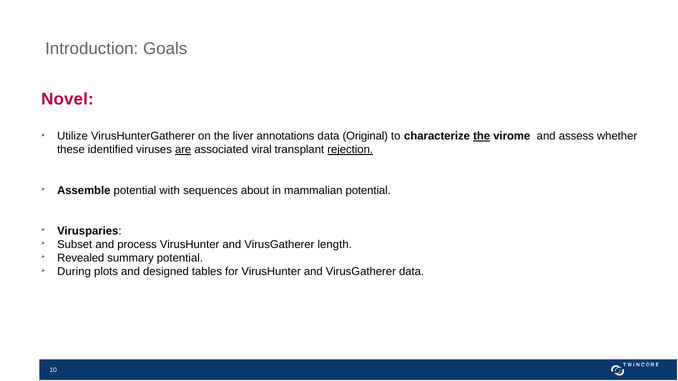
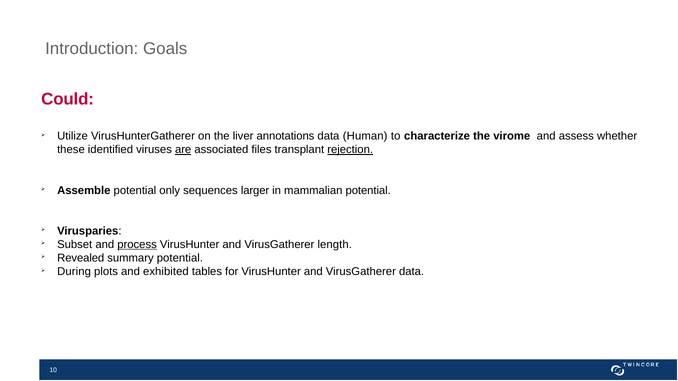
Novel: Novel -> Could (68, 99)
Original: Original -> Human (365, 136)
the underline: present -> none (482, 136)
viral: viral -> files (262, 150)
with: with -> only (170, 191)
about: about -> larger (255, 191)
process underline: none -> present (137, 245)
designed: designed -> exhibited (166, 272)
